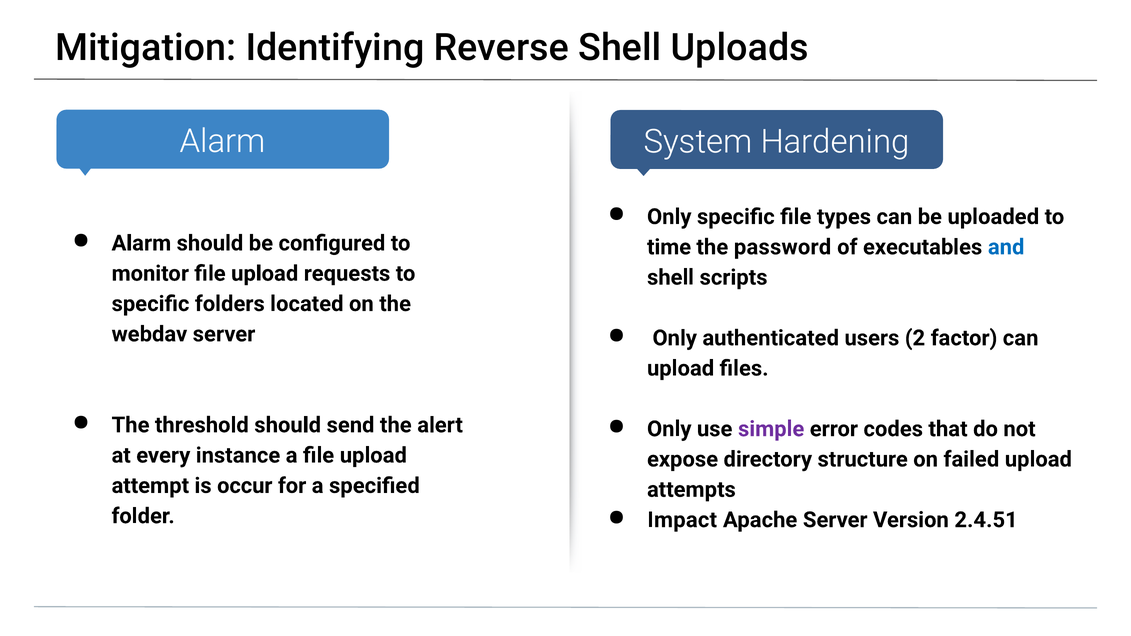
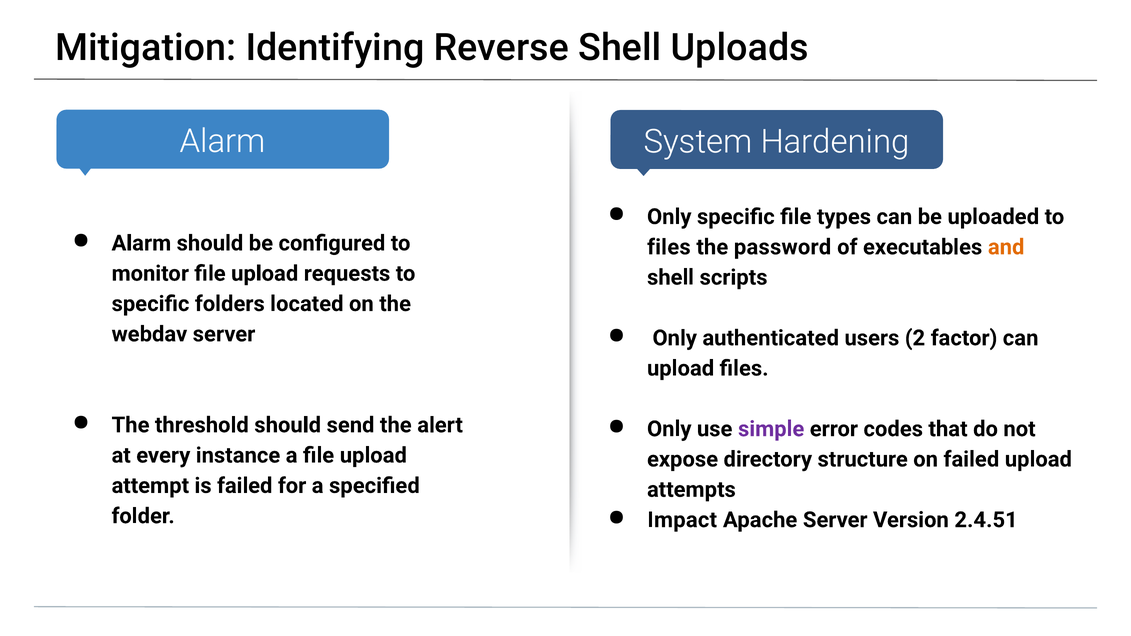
time: time -> files (669, 247)
and colour: blue -> orange (1006, 247)
is occur: occur -> failed (245, 486)
